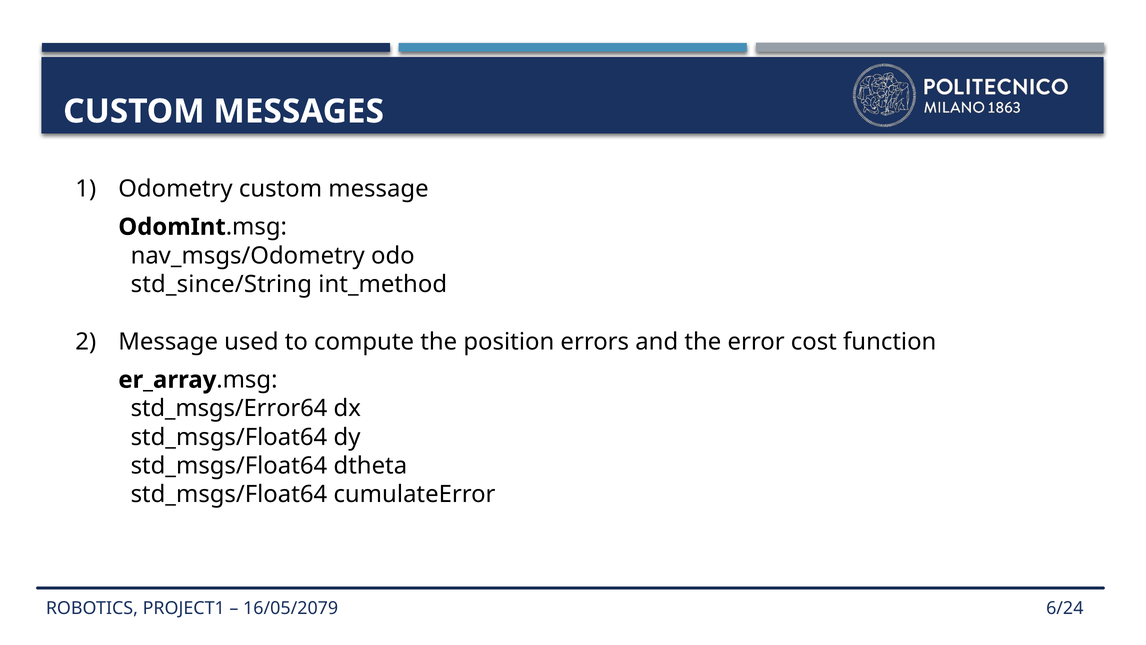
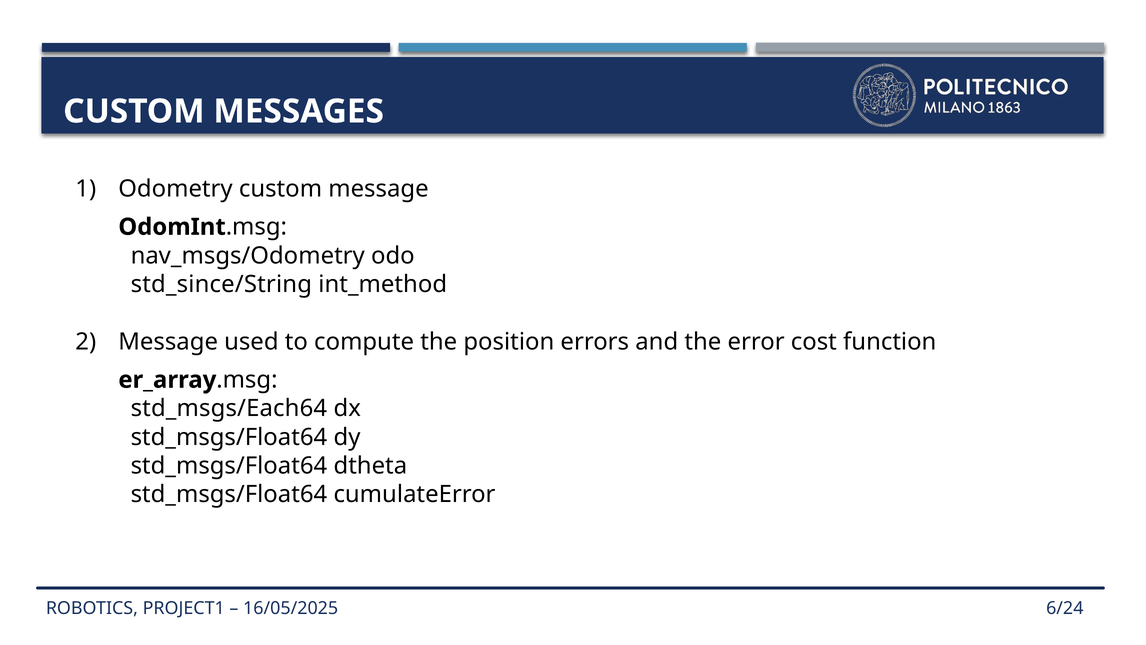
std_msgs/Error64: std_msgs/Error64 -> std_msgs/Each64 (229, 408)
16/05/2079: 16/05/2079 -> 16/05/2025 (291, 608)
